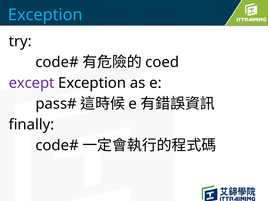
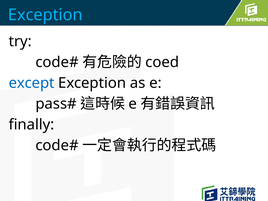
except colour: purple -> blue (32, 83)
